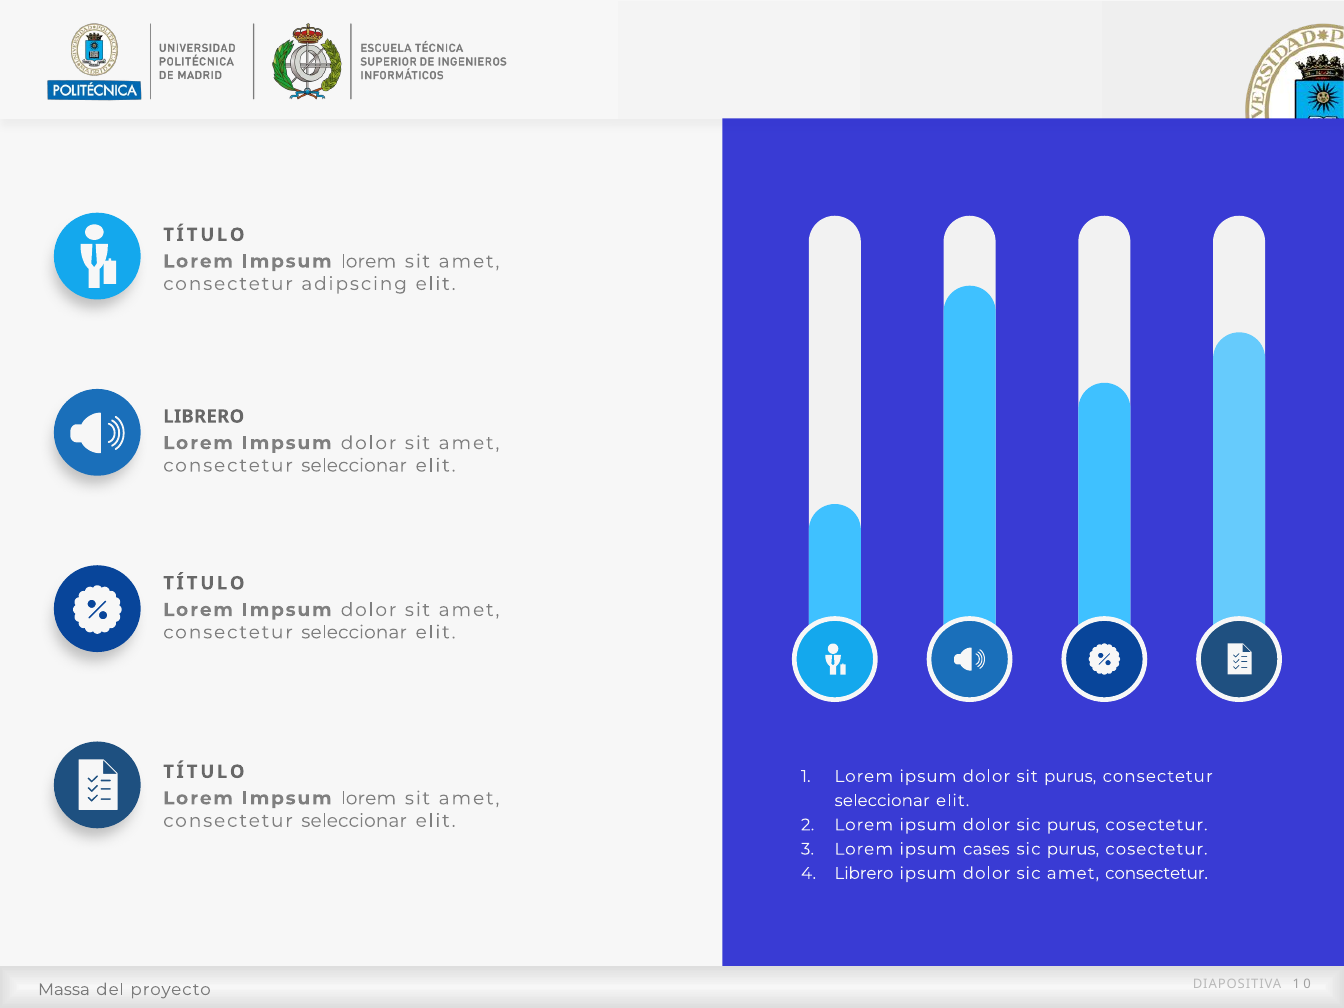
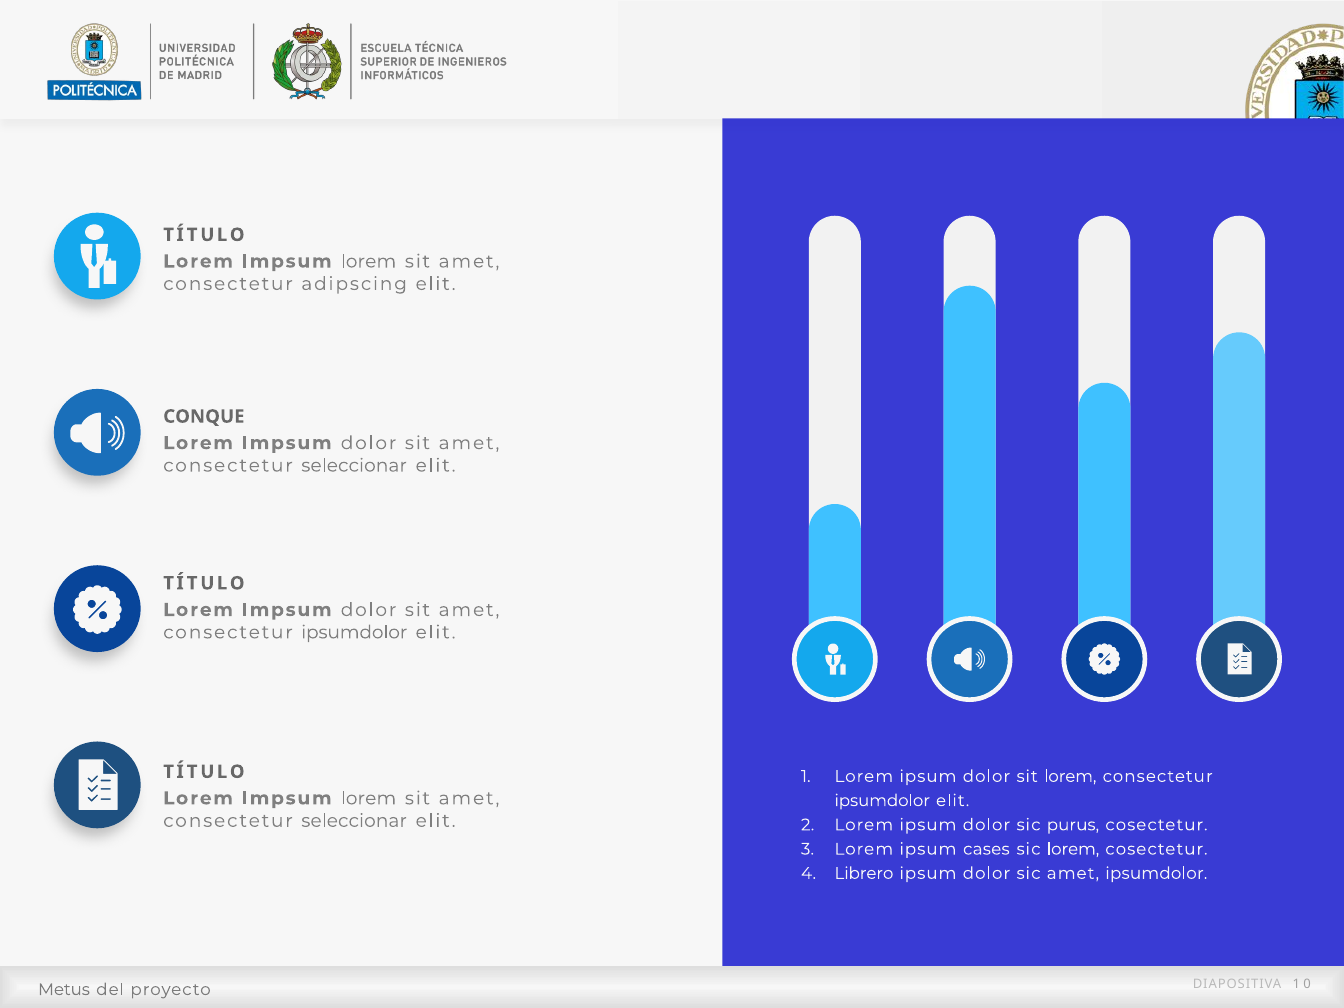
LIBRERO: LIBRERO -> CONQUE (204, 417)
seleccionar: seleccionar -> ipsumdolor (354, 632)
sit purus: purus -> lorem (1070, 776)
seleccionar: seleccionar -> ipsumdolor (882, 801)
purus: purus -> lorem (1073, 849)
sic amet consectetur: consectetur -> ipsumdolor (1156, 873)
Massa: Massa -> Metus (64, 989)
